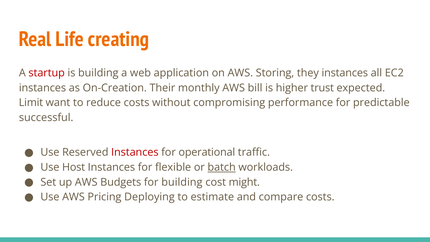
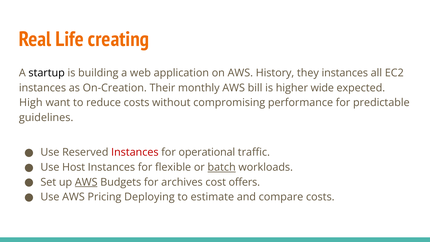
startup colour: red -> black (47, 73)
Storing: Storing -> History (275, 73)
trust: trust -> wide (322, 88)
Limit: Limit -> High (31, 103)
successful: successful -> guidelines (46, 117)
AWS underline: none -> present (86, 182)
for building: building -> archives (182, 182)
might: might -> offers (244, 182)
